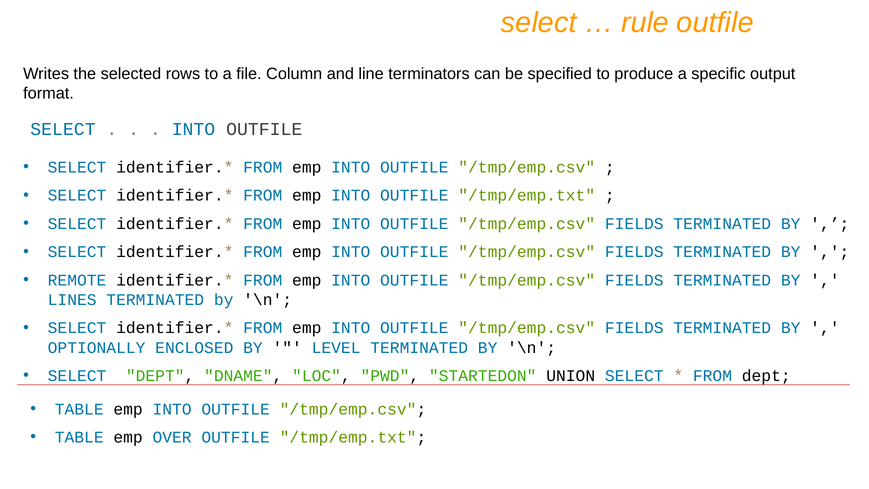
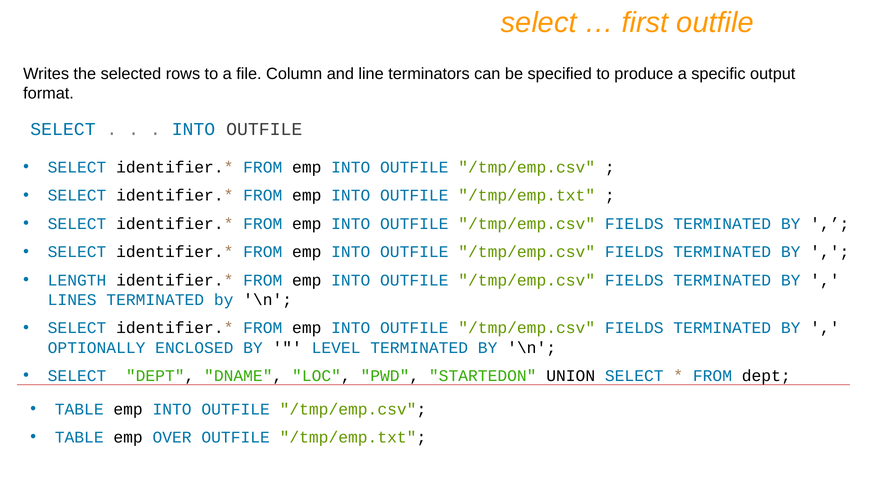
rule: rule -> first (645, 23)
REMOTE: REMOTE -> LENGTH (77, 280)
